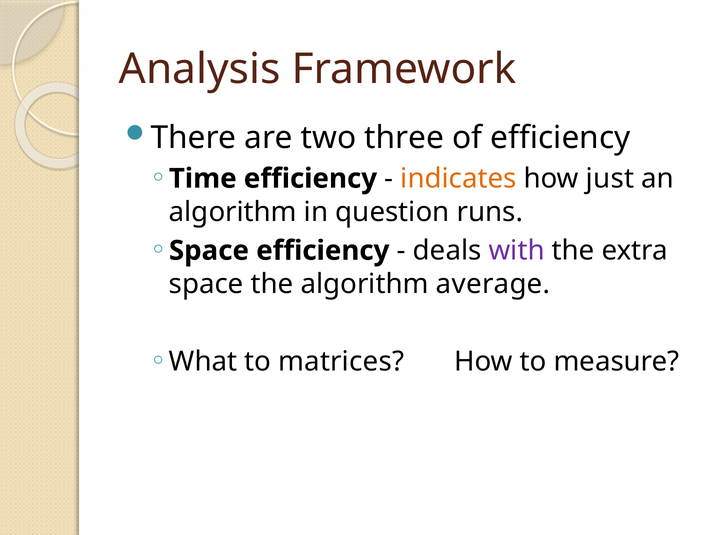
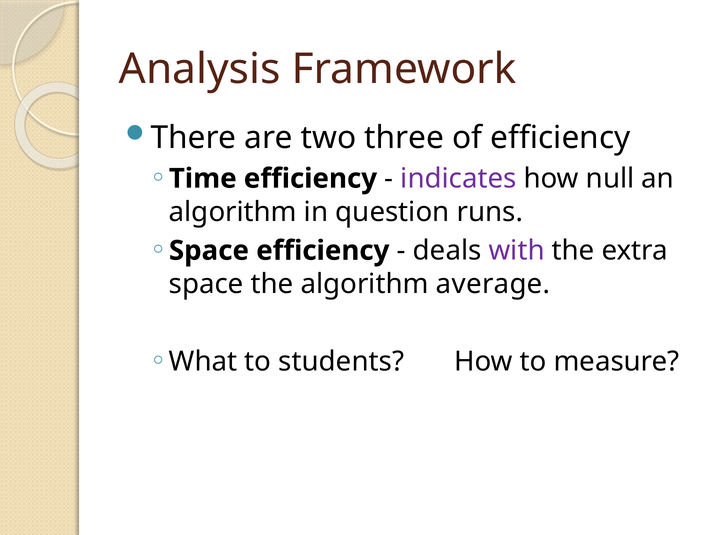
indicates colour: orange -> purple (458, 178)
just: just -> null (610, 178)
matrices: matrices -> students (341, 361)
